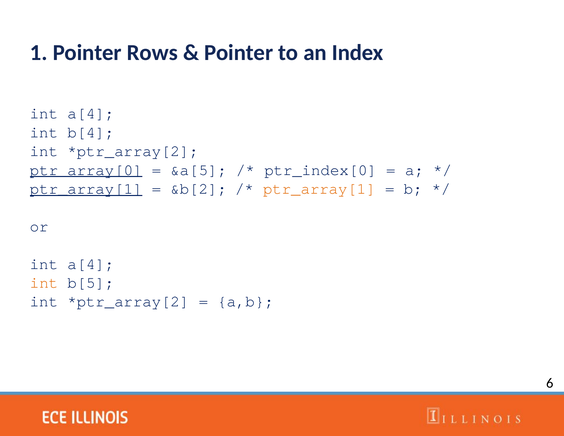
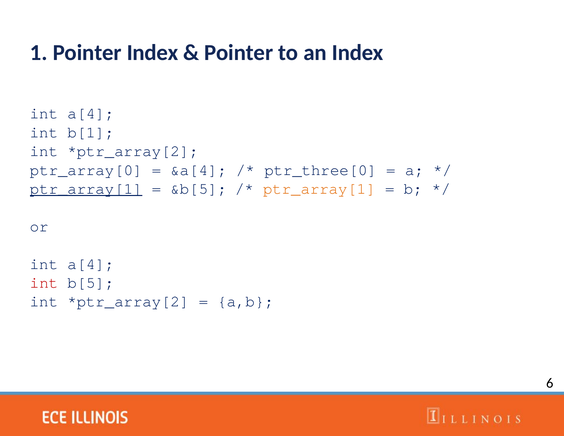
Pointer Rows: Rows -> Index (152, 53)
b[4: b[4 -> b[1 (91, 132)
ptr_array[0 underline: present -> none (86, 170)
&a[5: &a[5 -> &a[4 (199, 170)
ptr_index[0: ptr_index[0 -> ptr_three[0 (321, 170)
&b[2: &b[2 -> &b[5 (199, 189)
int colour: orange -> red (44, 283)
